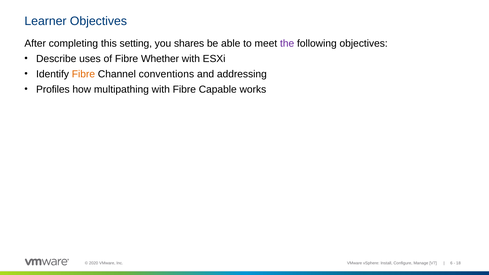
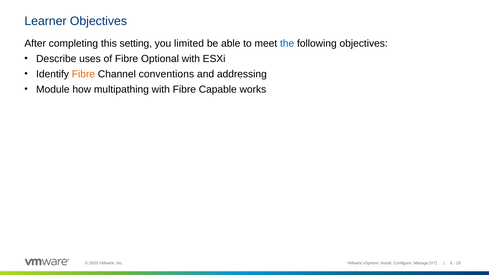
shares: shares -> limited (189, 44)
the colour: purple -> blue (287, 44)
Whether: Whether -> Optional (160, 59)
Profiles: Profiles -> Module (53, 89)
